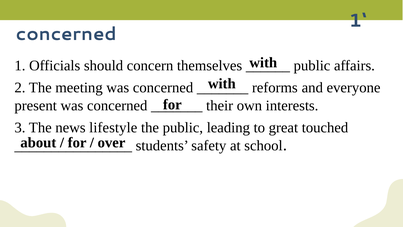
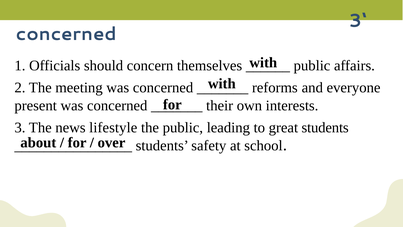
1‘: 1‘ -> 3‘ (358, 21)
great touched: touched -> students (325, 128)
